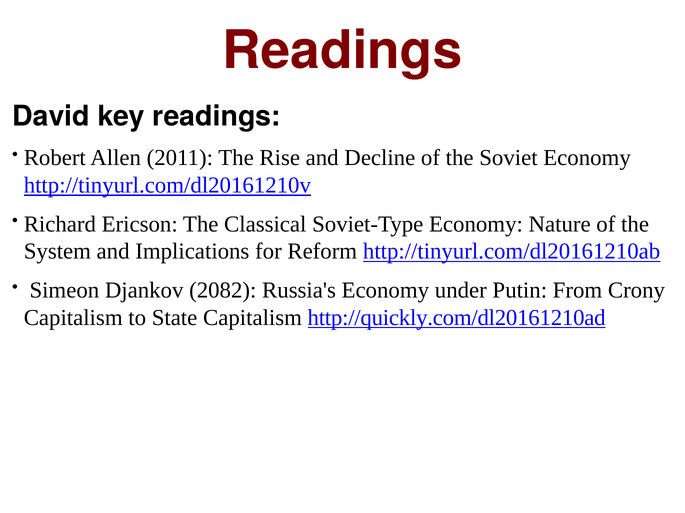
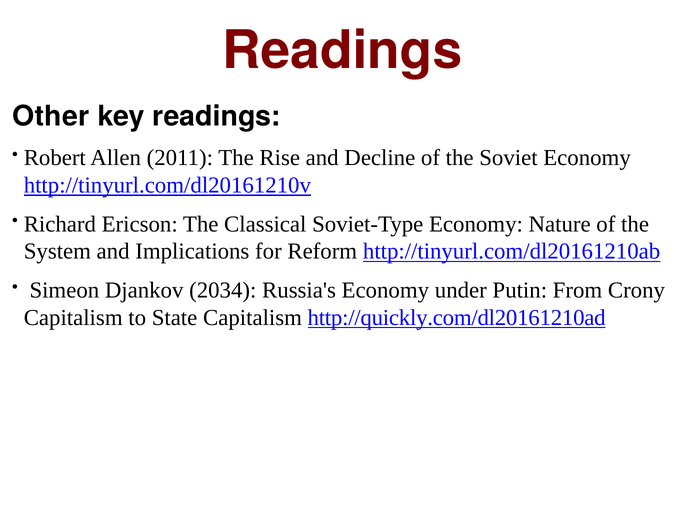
David: David -> Other (51, 116)
2082: 2082 -> 2034 (223, 291)
